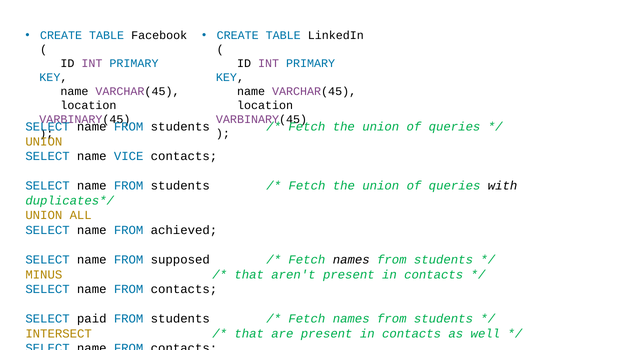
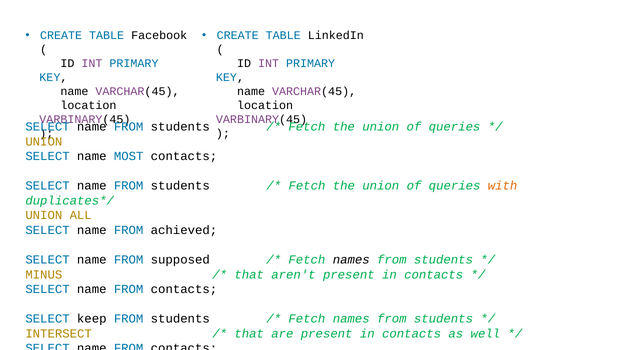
VICE: VICE -> MOST (129, 156)
with colour: black -> orange (503, 186)
paid: paid -> keep (92, 319)
